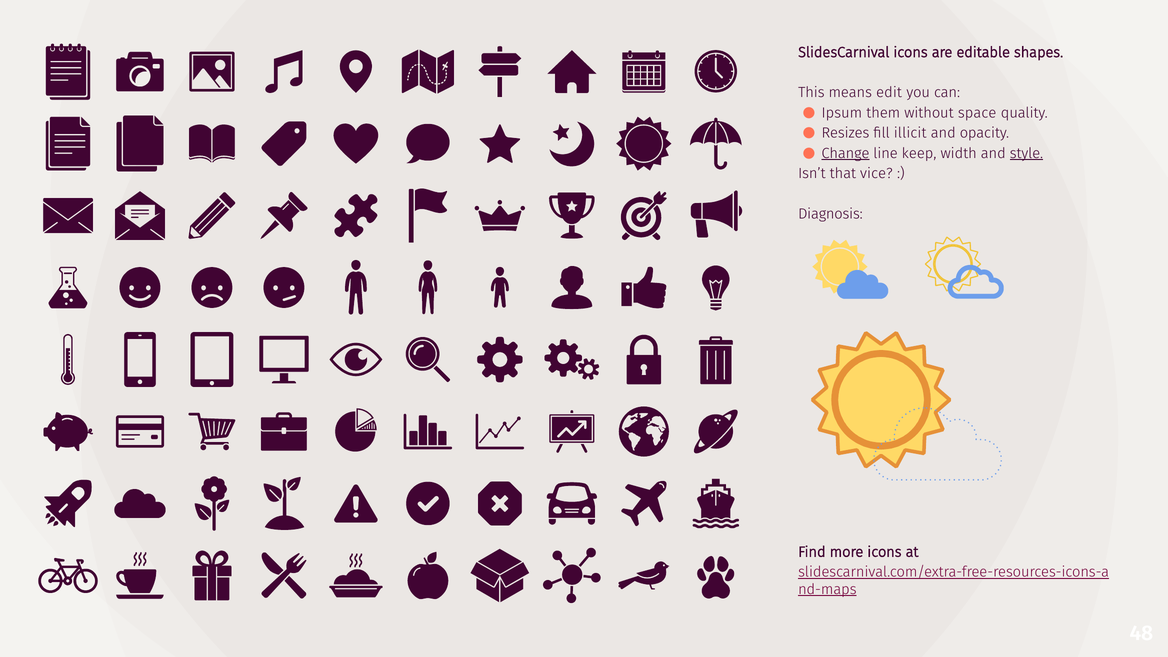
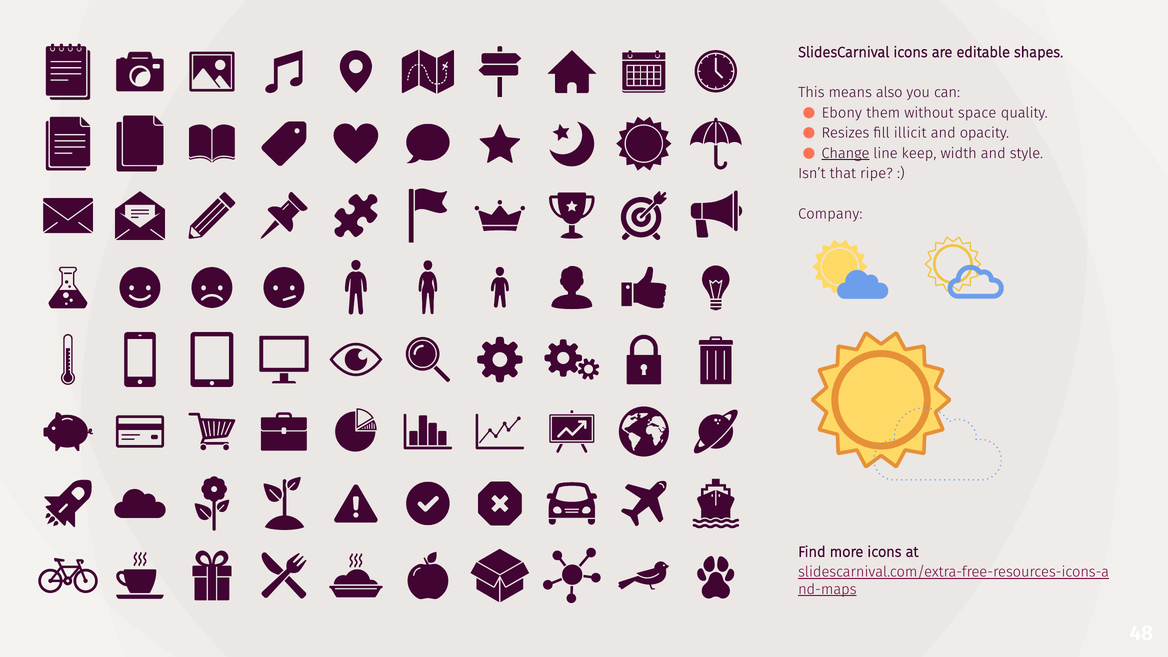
edit: edit -> also (889, 93)
Ipsum: Ipsum -> Ebony (842, 113)
style underline: present -> none (1026, 153)
vice: vice -> ripe (876, 173)
Diagnosis: Diagnosis -> Company (830, 214)
